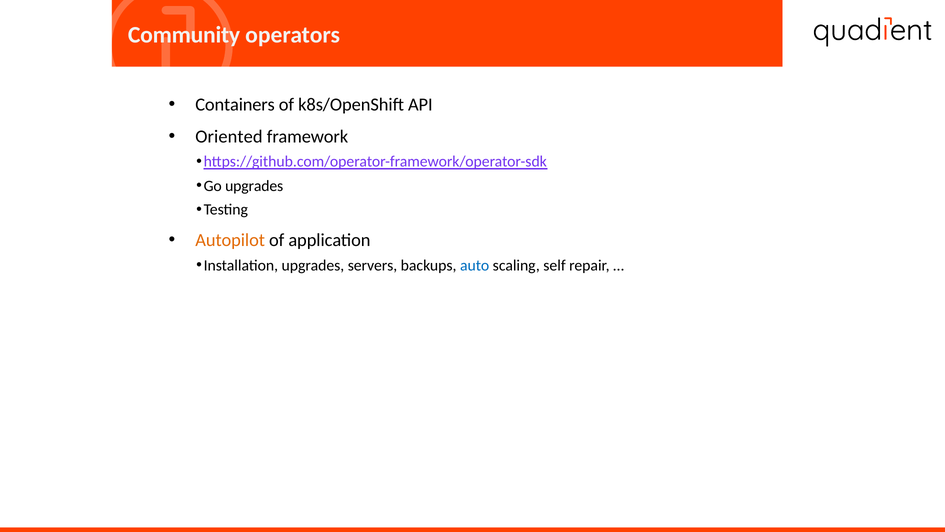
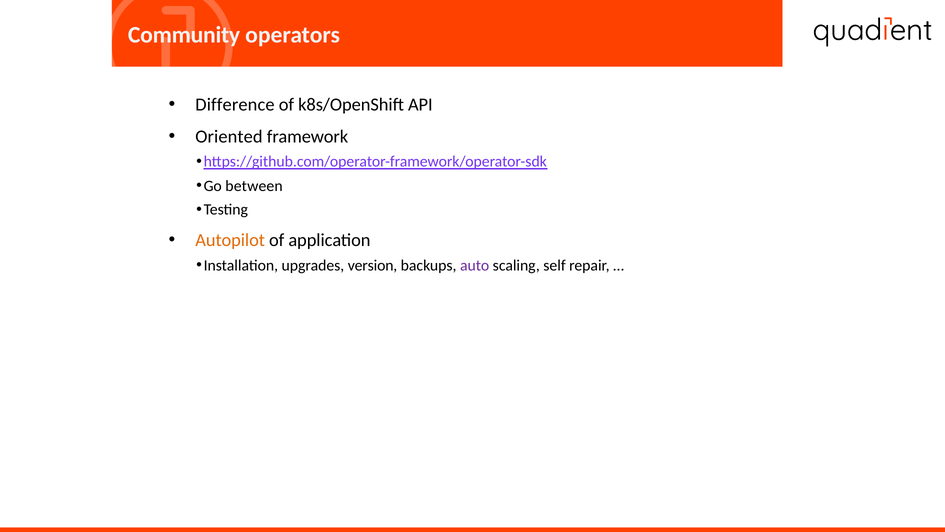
Containers: Containers -> Difference (235, 105)
Go upgrades: upgrades -> between (254, 186)
servers: servers -> version (373, 265)
auto colour: blue -> purple (475, 265)
